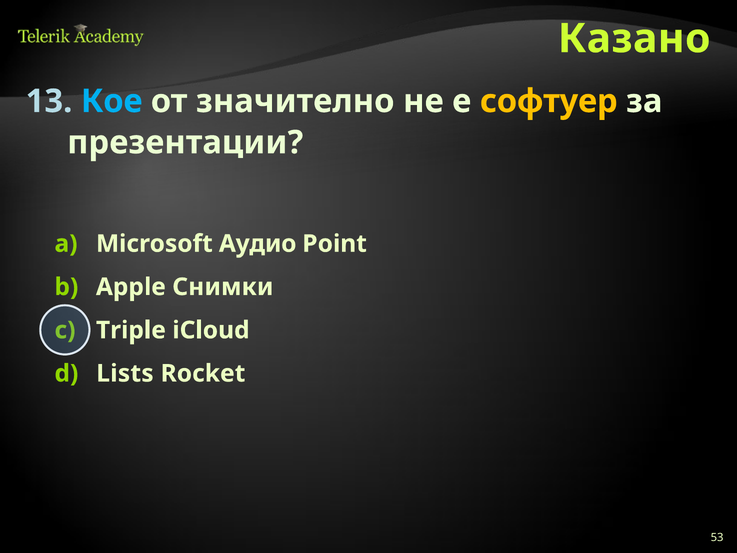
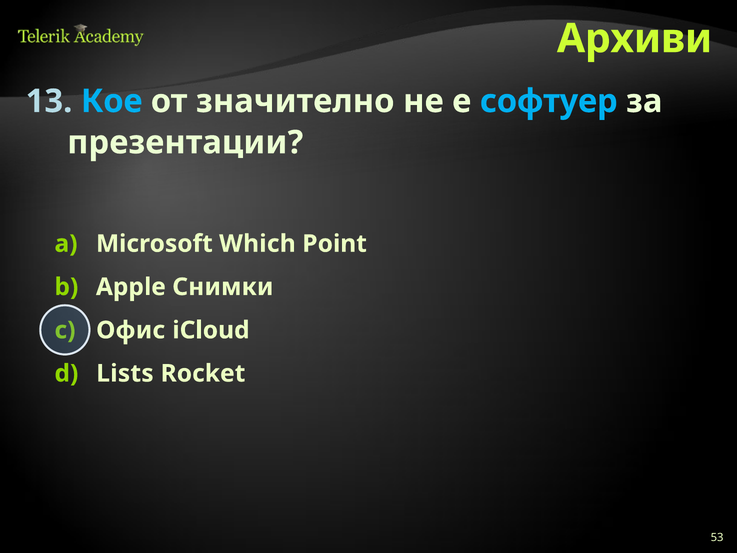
Казано: Казано -> Архиви (635, 39)
софтуер colour: yellow -> light blue (549, 101)
Аудио: Аудио -> Which (257, 244)
Triple: Triple -> Офис (131, 330)
